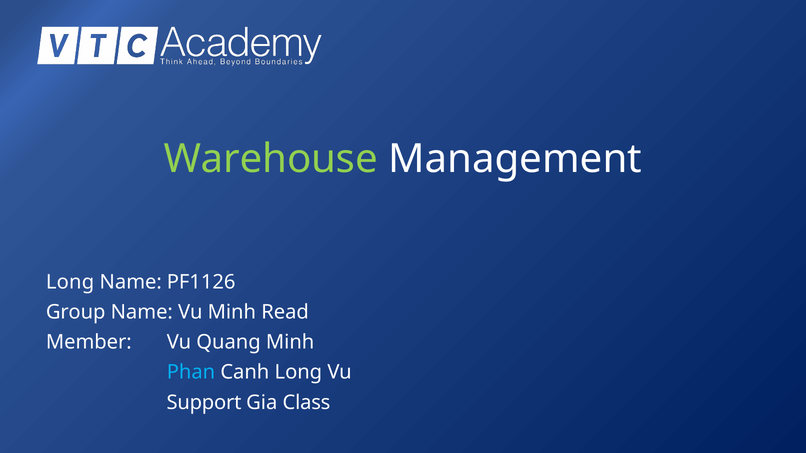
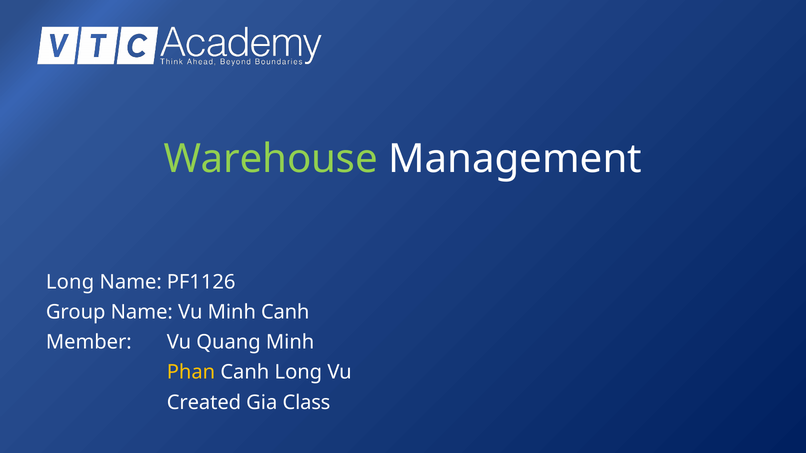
Minh Read: Read -> Canh (285, 312)
Phan colour: light blue -> yellow (191, 373)
Support: Support -> Created (204, 403)
